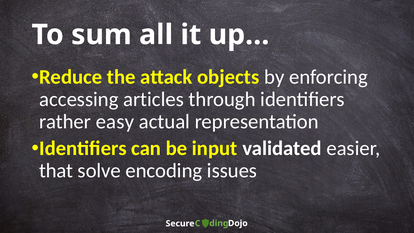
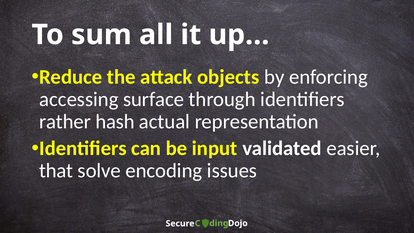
articles: articles -> surface (154, 99)
easy: easy -> hash (115, 122)
